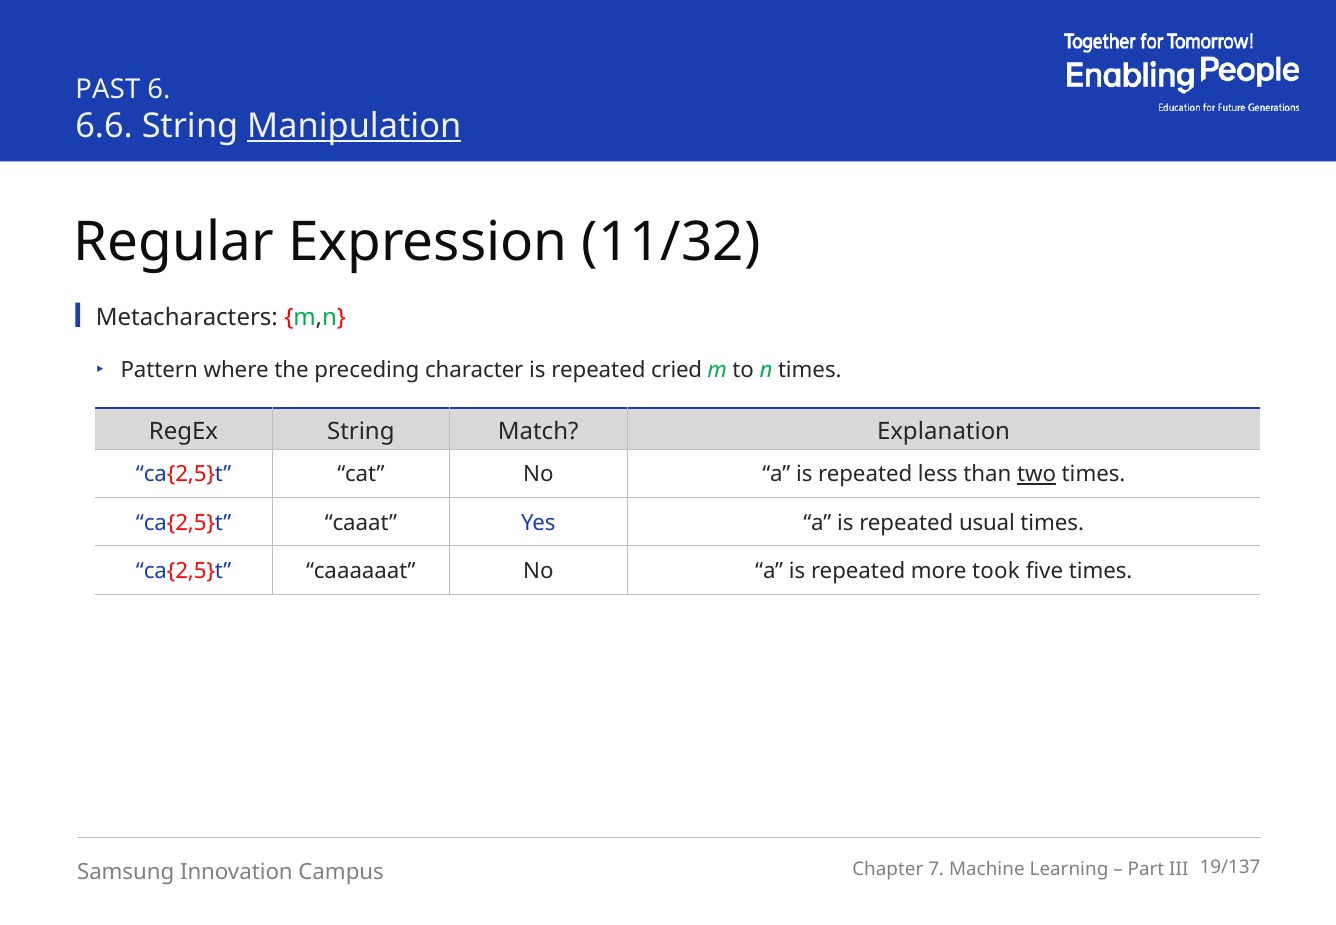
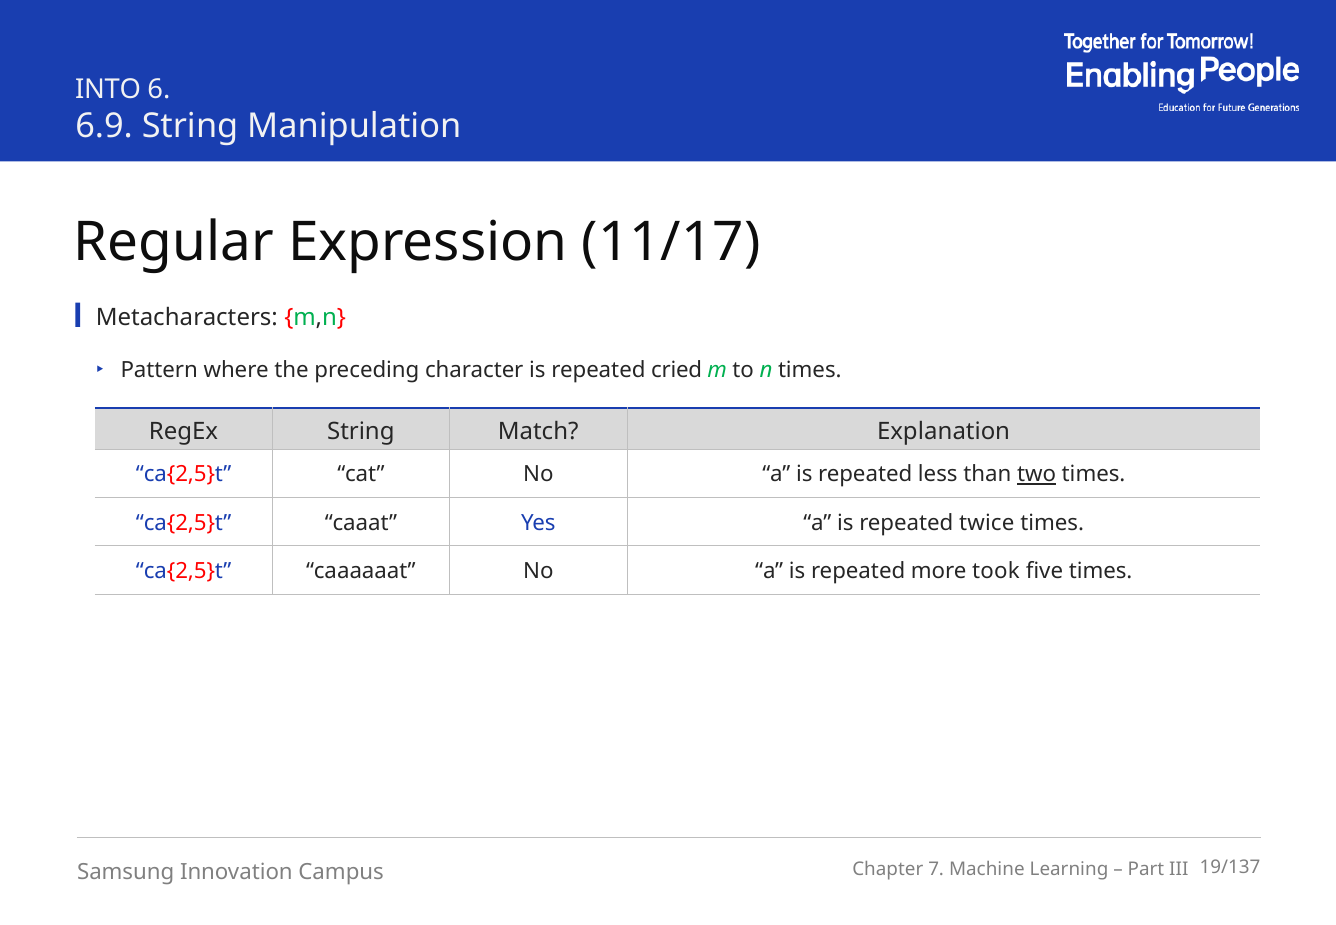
PAST: PAST -> INTO (108, 89)
6.6: 6.6 -> 6.9 (104, 127)
Manipulation underline: present -> none (354, 127)
11/32: 11/32 -> 11/17 (671, 243)
usual: usual -> twice (987, 523)
